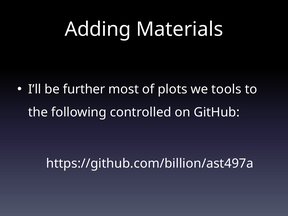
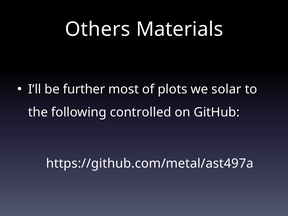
Adding: Adding -> Others (98, 29)
tools: tools -> solar (226, 89)
https://github.com/billion/ast497a: https://github.com/billion/ast497a -> https://github.com/metal/ast497a (150, 164)
